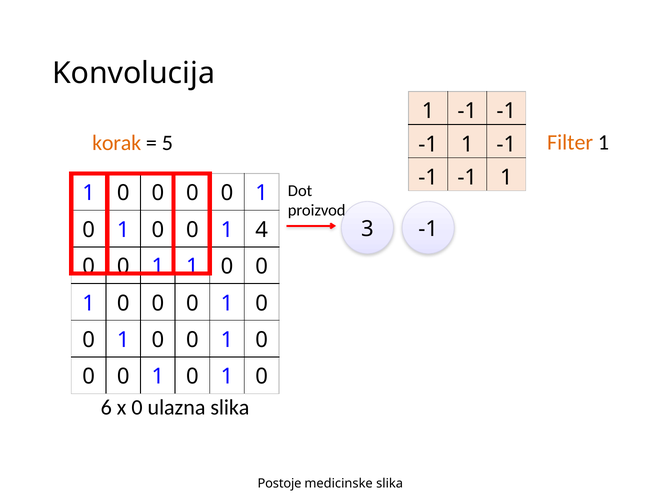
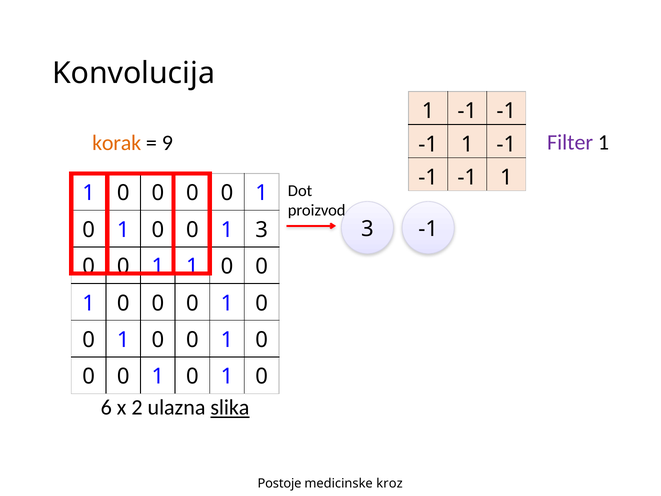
Filter colour: orange -> purple (570, 142)
5: 5 -> 9 (167, 143)
0 1 4: 4 -> 3 (262, 230)
x 0: 0 -> 2 (137, 408)
slika underline: none -> present (230, 408)
medicinske slika: slika -> kroz (390, 483)
